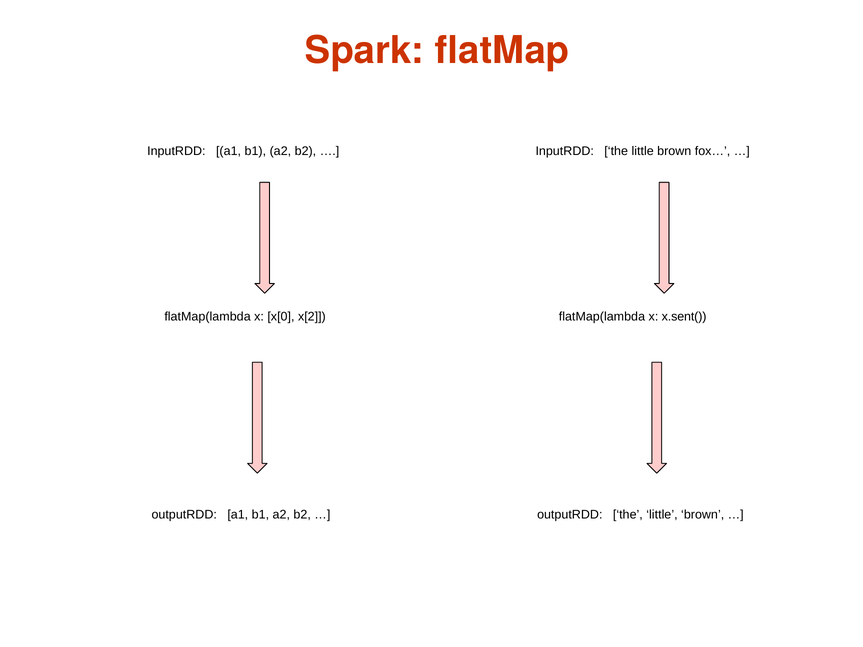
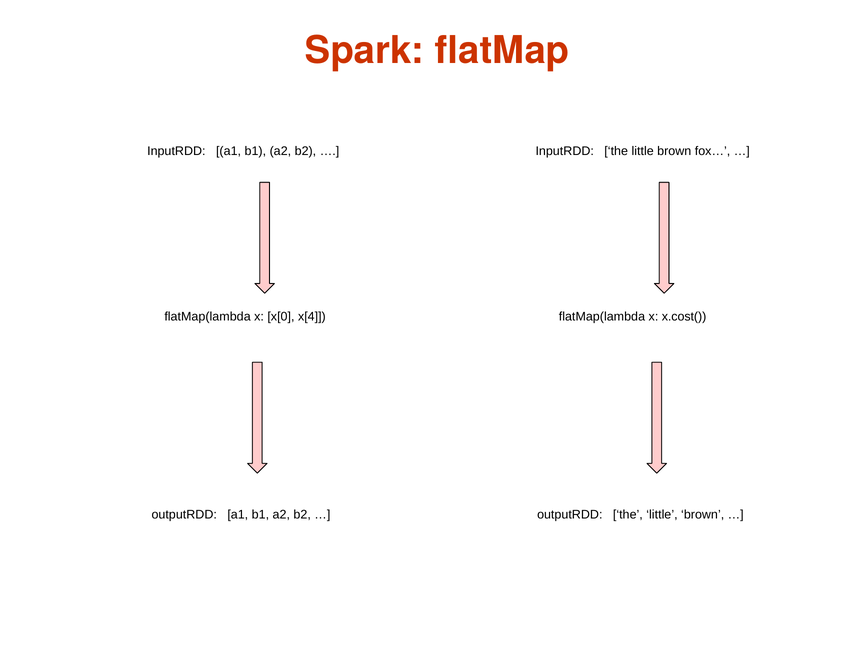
x[2: x[2 -> x[4 (312, 317)
x.sent(: x.sent( -> x.cost( (684, 317)
